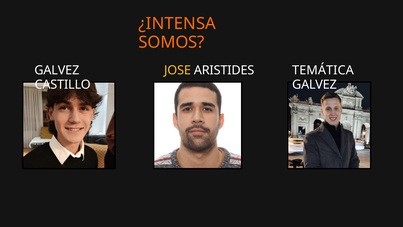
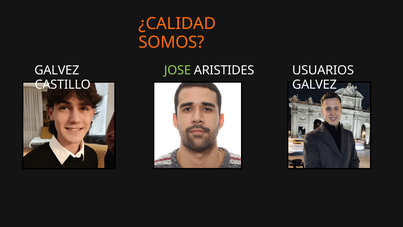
¿INTENSA: ¿INTENSA -> ¿CALIDAD (177, 24)
JOSE colour: yellow -> light green (177, 70)
TEMÁTICA: TEMÁTICA -> USUARIOS (323, 70)
